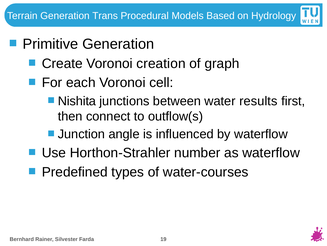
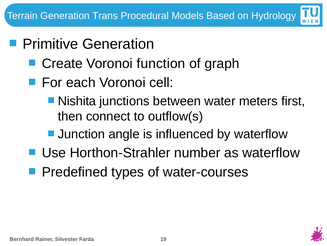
creation: creation -> function (161, 63)
results: results -> meters (258, 101)
